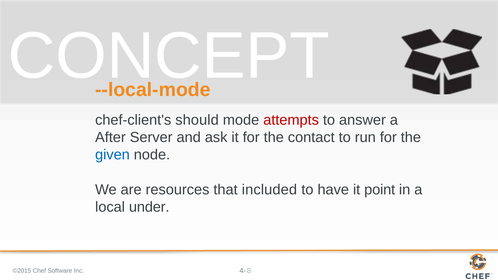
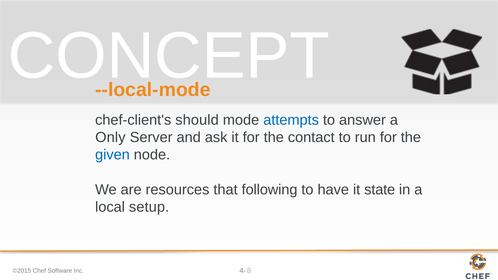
attempts colour: red -> blue (291, 120)
After: After -> Only (110, 137)
included: included -> following (270, 190)
point: point -> state (380, 190)
under: under -> setup (149, 207)
